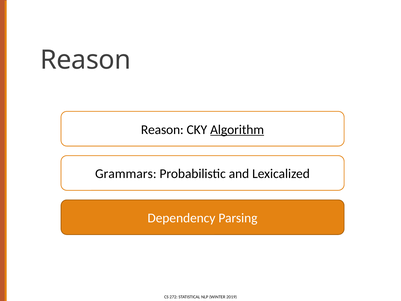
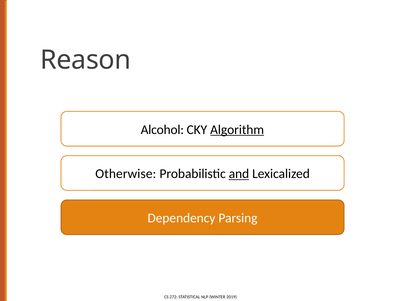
Reason: Reason -> Alcohol (162, 130)
Grammars: Grammars -> Otherwise (126, 174)
and underline: none -> present (239, 174)
